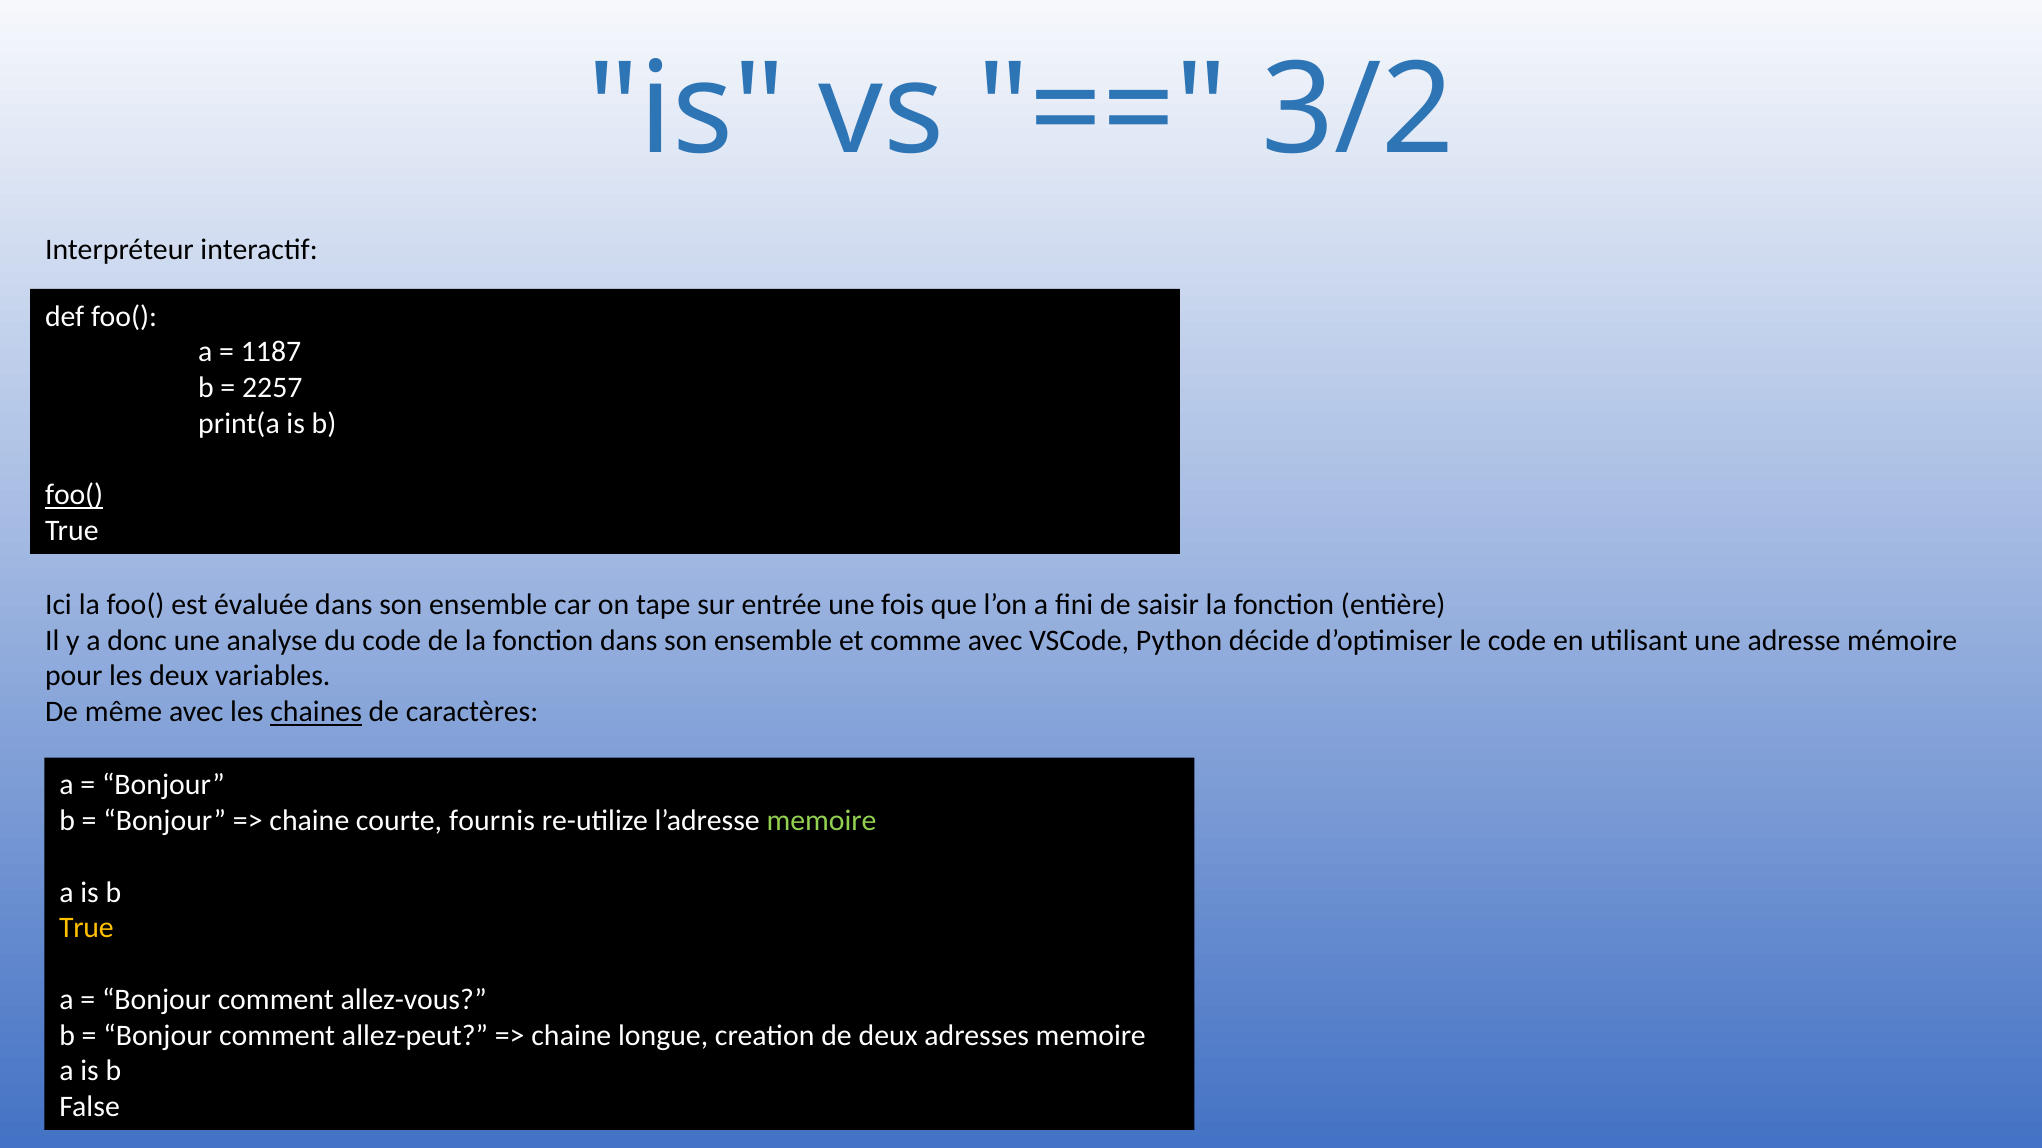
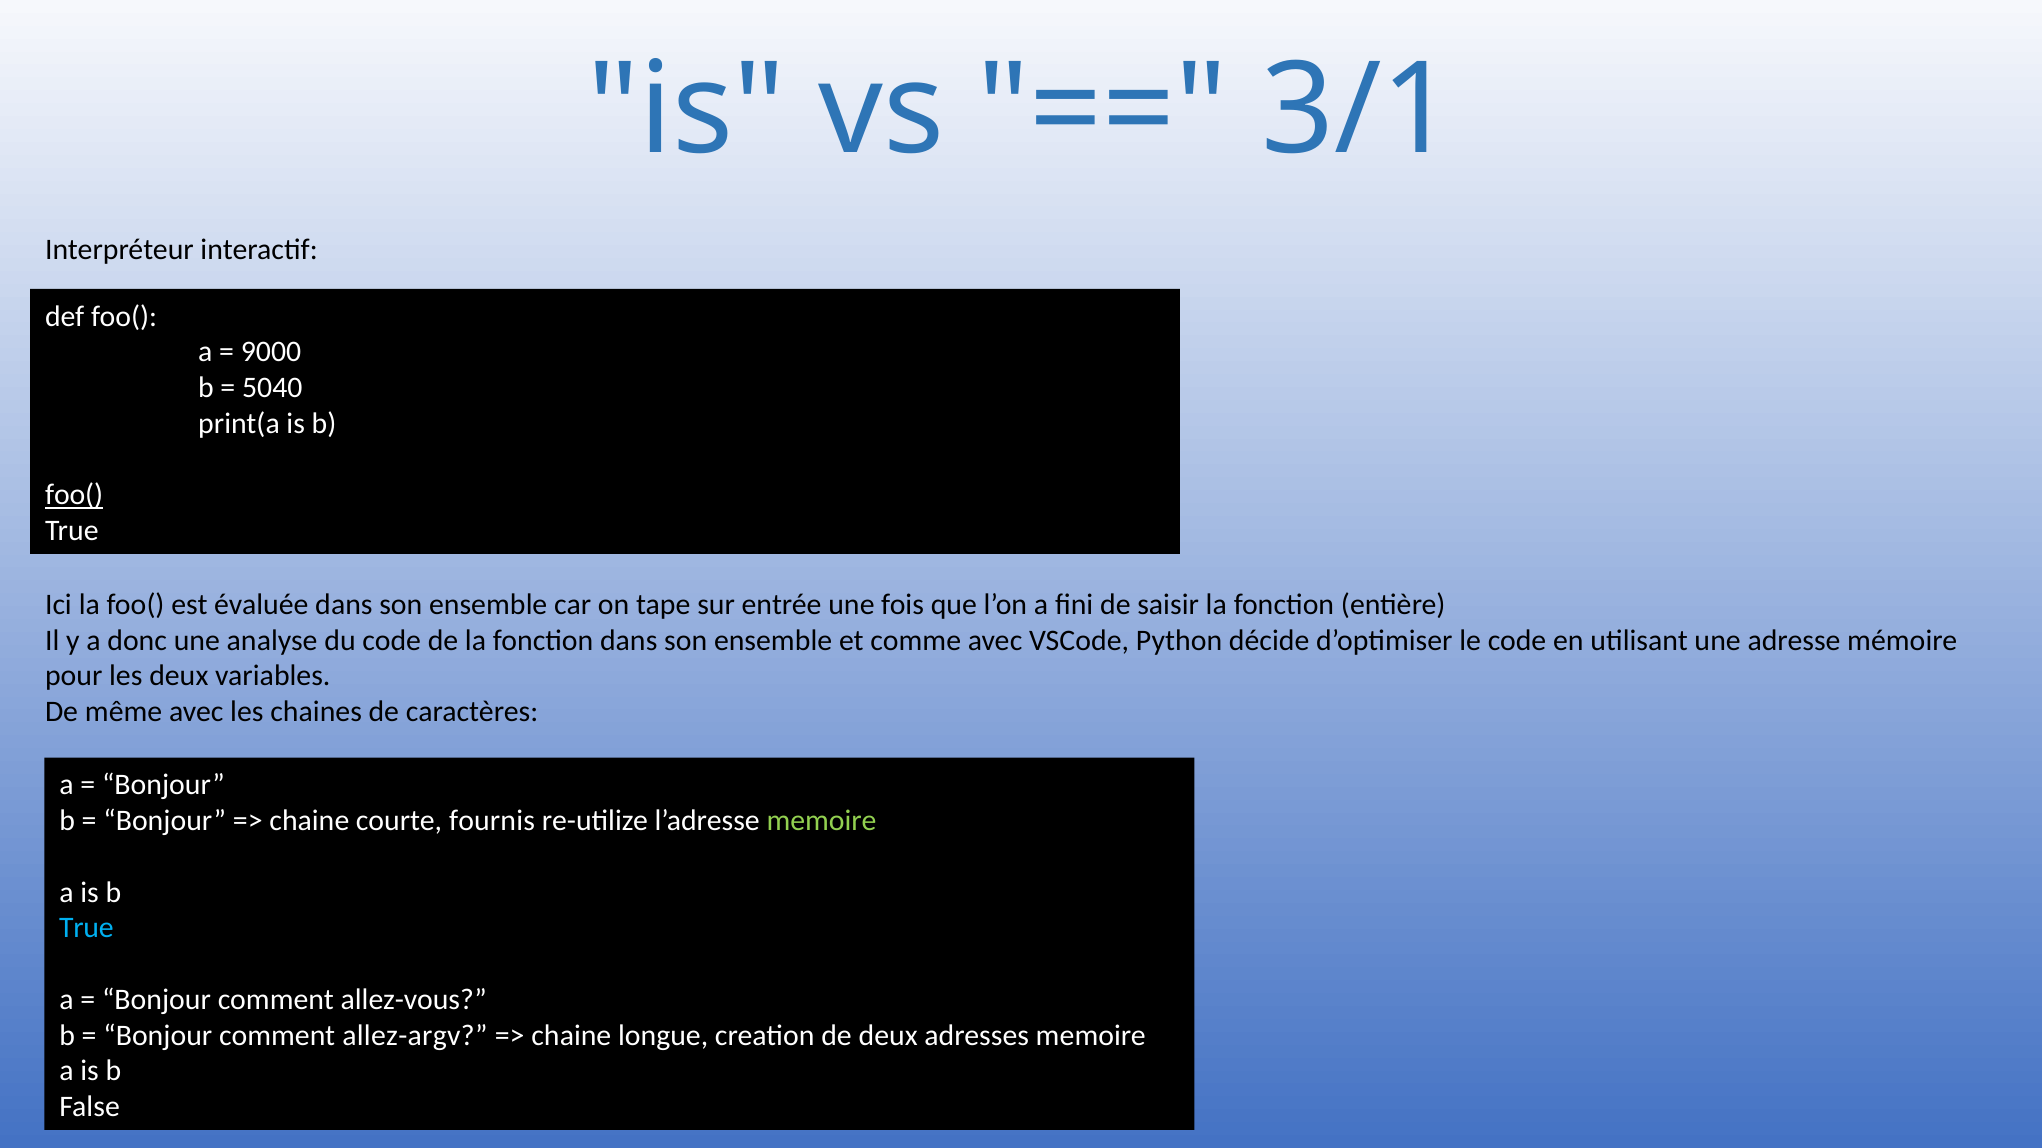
3/2: 3/2 -> 3/1 (1358, 110)
1187: 1187 -> 9000 (271, 352)
2257: 2257 -> 5040 (272, 388)
chaines underline: present -> none (316, 712)
True colour: yellow -> light blue (86, 928)
allez-peut: allez-peut -> allez-argv (415, 1036)
